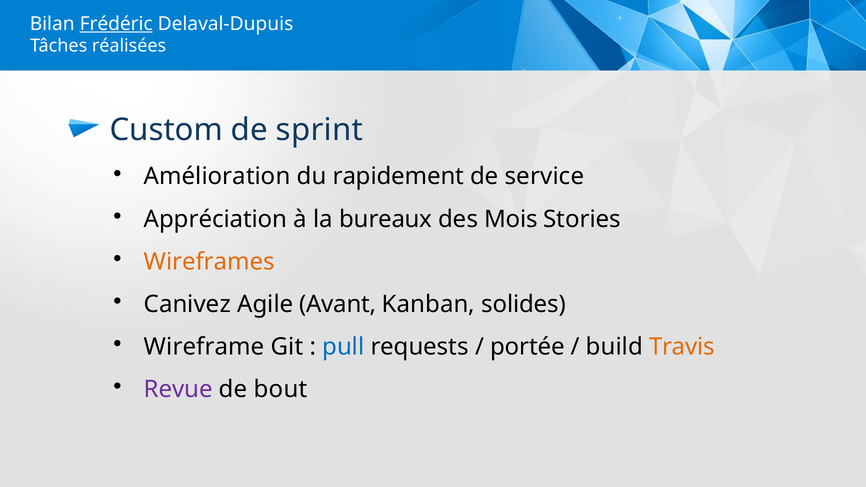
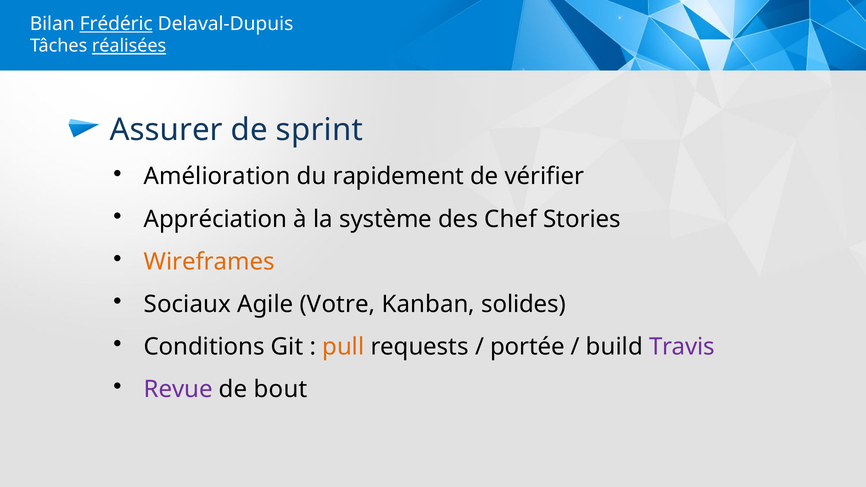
réalisées underline: none -> present (129, 46)
Custom: Custom -> Assurer (166, 130)
service: service -> vérifier (545, 177)
bureaux: bureaux -> système (386, 219)
Mois: Mois -> Chef (511, 219)
Canivez: Canivez -> Sociaux (187, 304)
Avant: Avant -> Votre (338, 304)
Wireframe: Wireframe -> Conditions (204, 347)
pull colour: blue -> orange (343, 347)
Travis colour: orange -> purple (682, 347)
